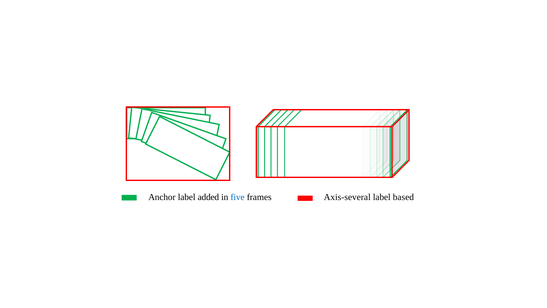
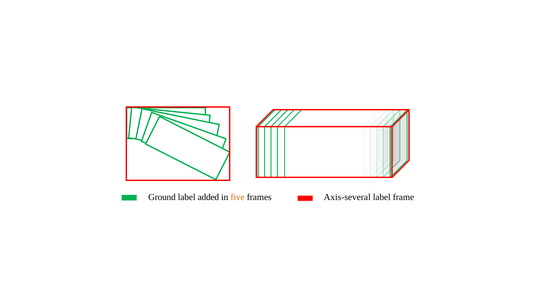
Anchor: Anchor -> Ground (162, 197)
five colour: blue -> orange (238, 197)
based: based -> frame (403, 197)
